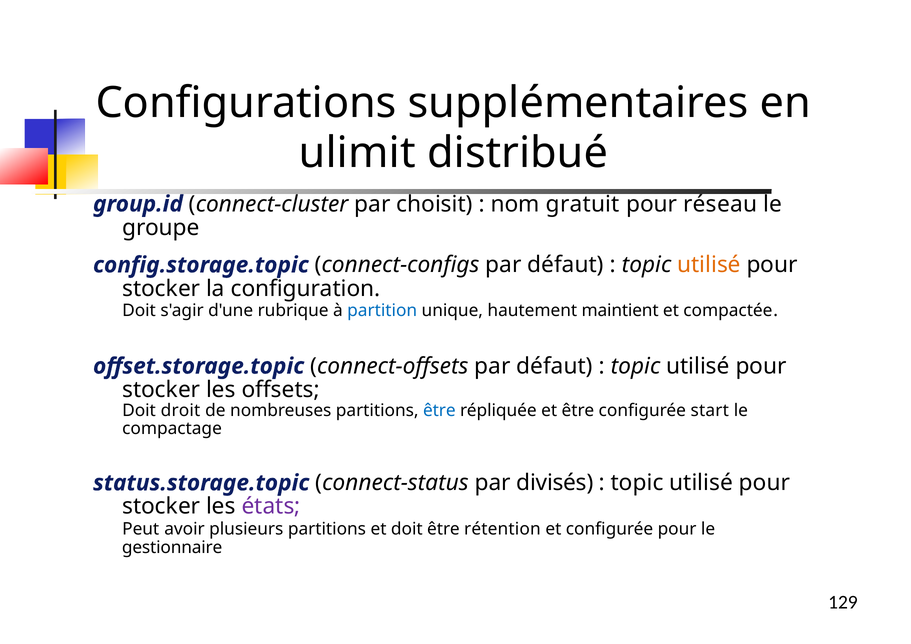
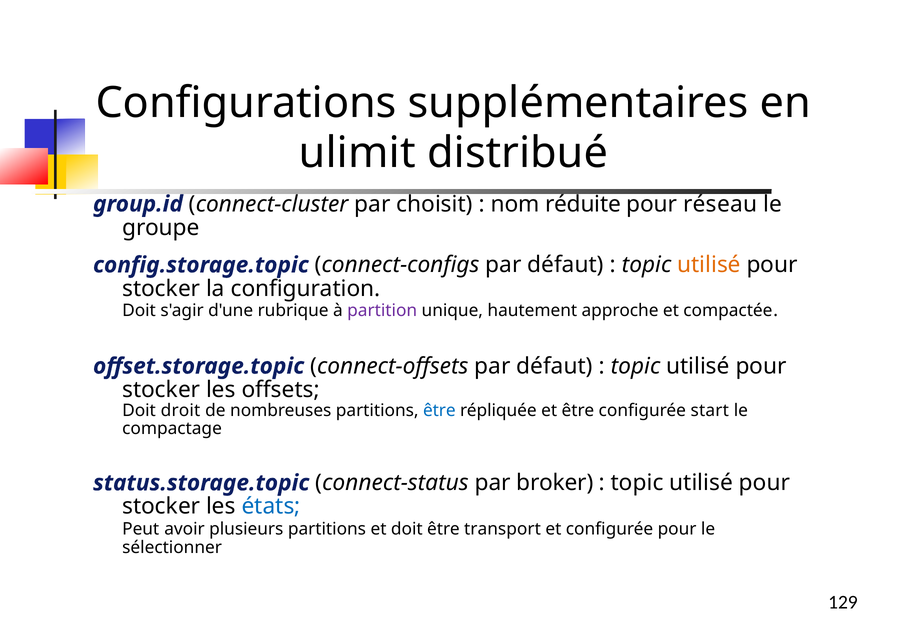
gratuit: gratuit -> réduite (583, 204)
partition colour: blue -> purple (382, 310)
maintient: maintient -> approche (620, 310)
divisés: divisés -> broker (555, 483)
états colour: purple -> blue (271, 507)
rétention: rétention -> transport (502, 529)
gestionnaire: gestionnaire -> sélectionner (172, 548)
